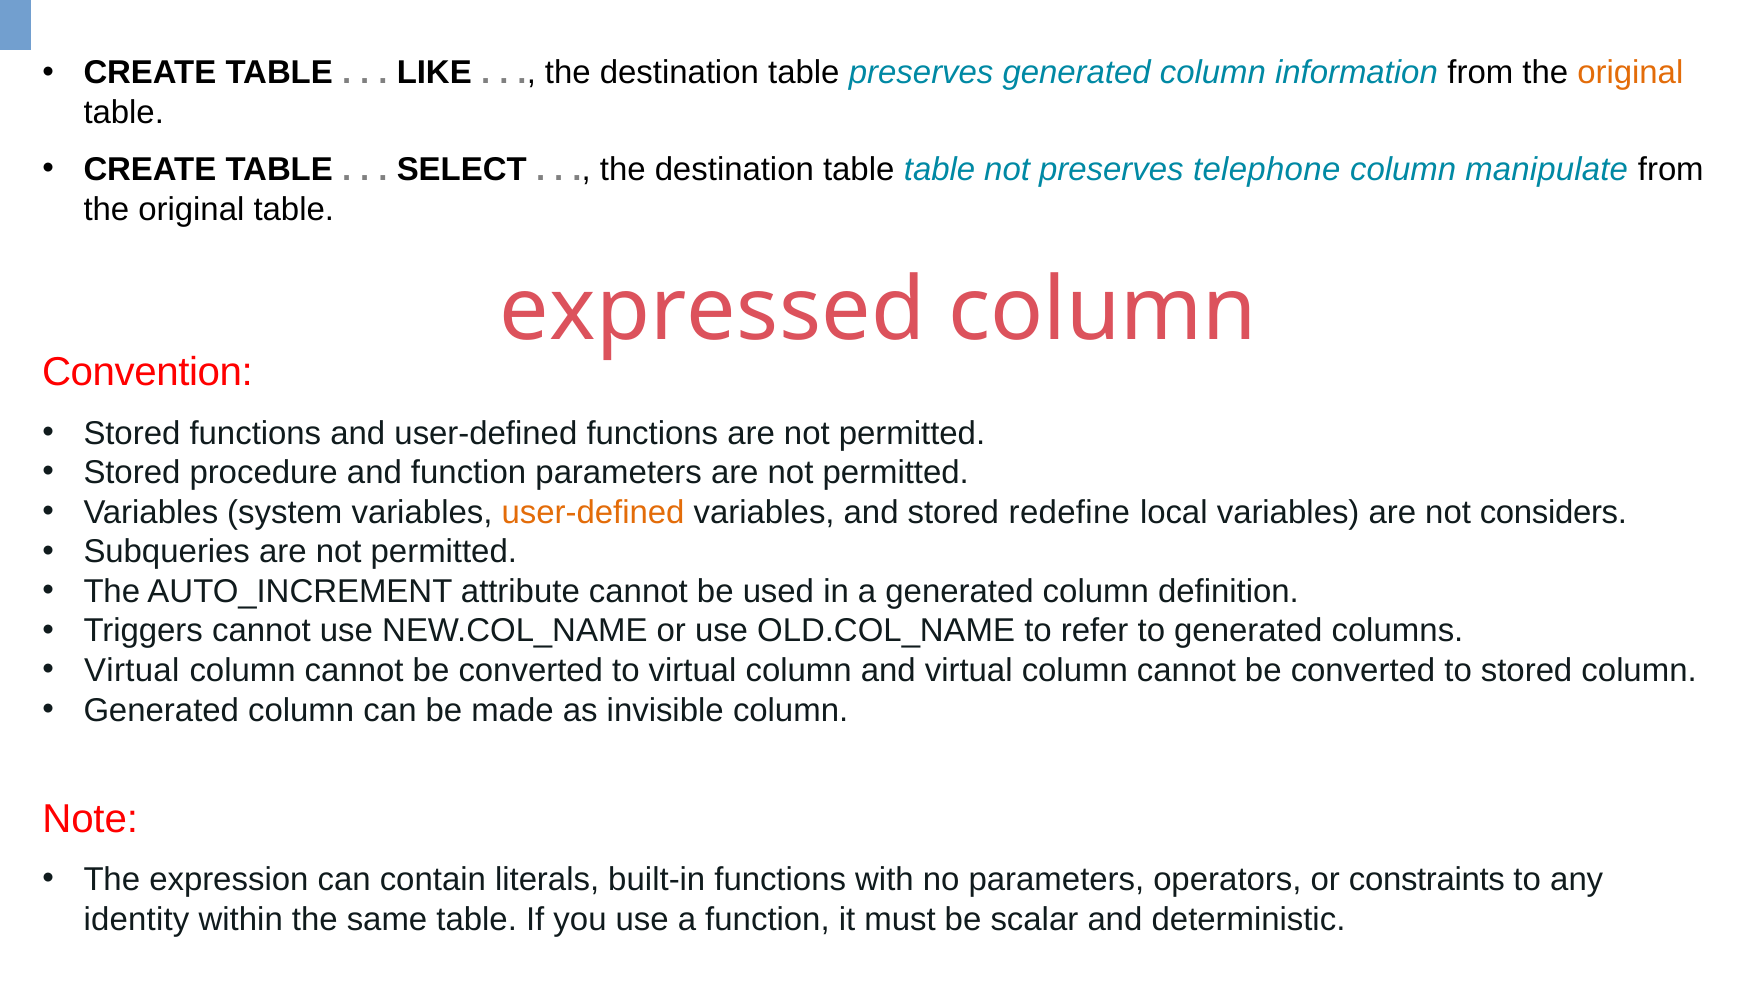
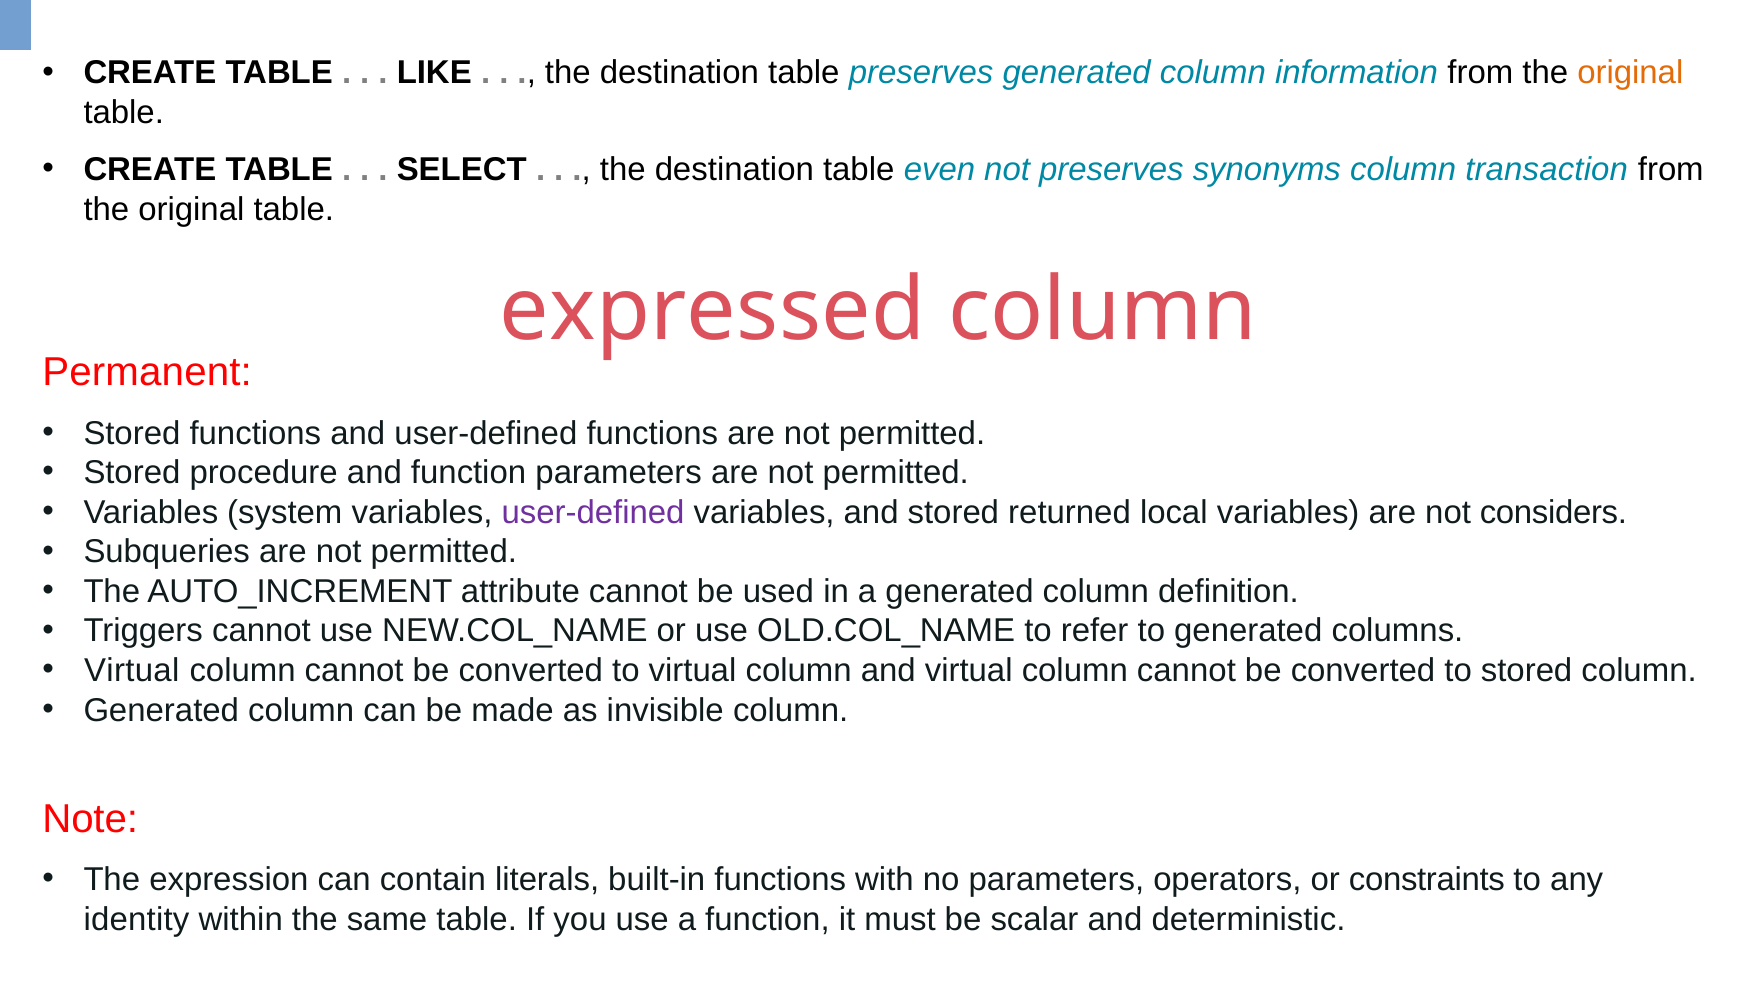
table table: table -> even (940, 170)
telephone: telephone -> synonyms (1267, 170)
manipulate: manipulate -> transaction (1547, 170)
Convention: Convention -> Permanent (147, 372)
user-defined colour: orange -> purple (593, 512)
redefine: redefine -> returned (1070, 512)
